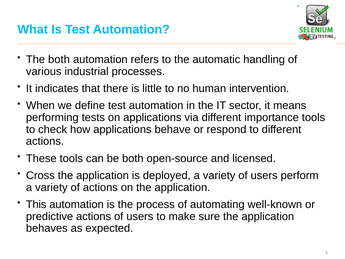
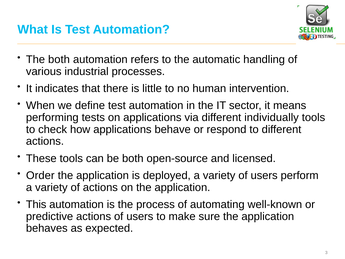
importance: importance -> individually (272, 117)
Cross: Cross -> Order (40, 175)
